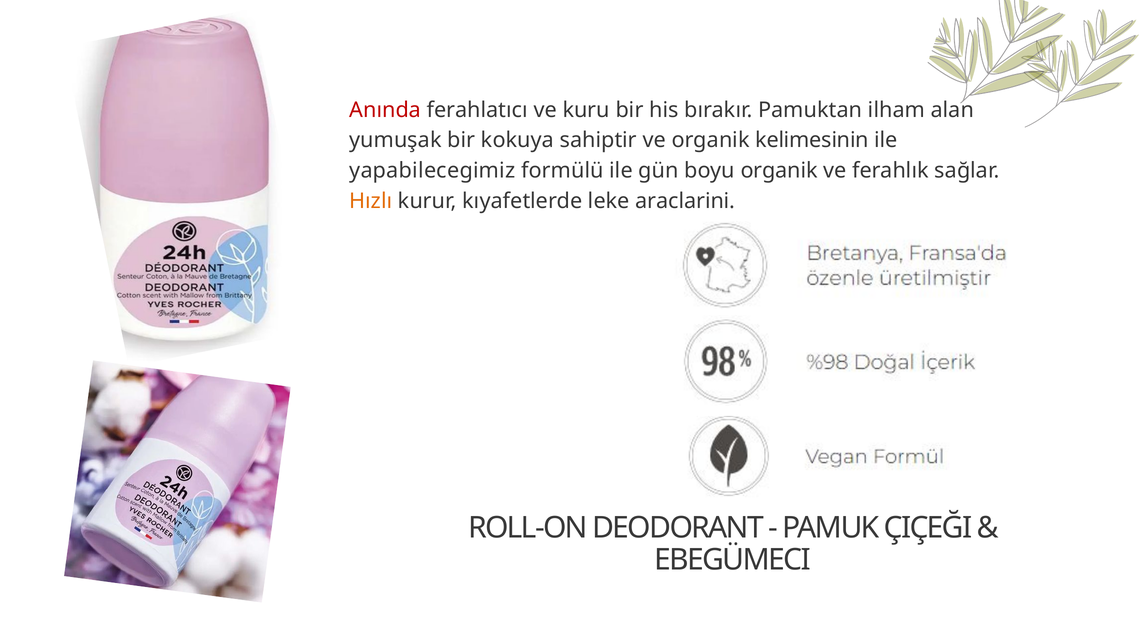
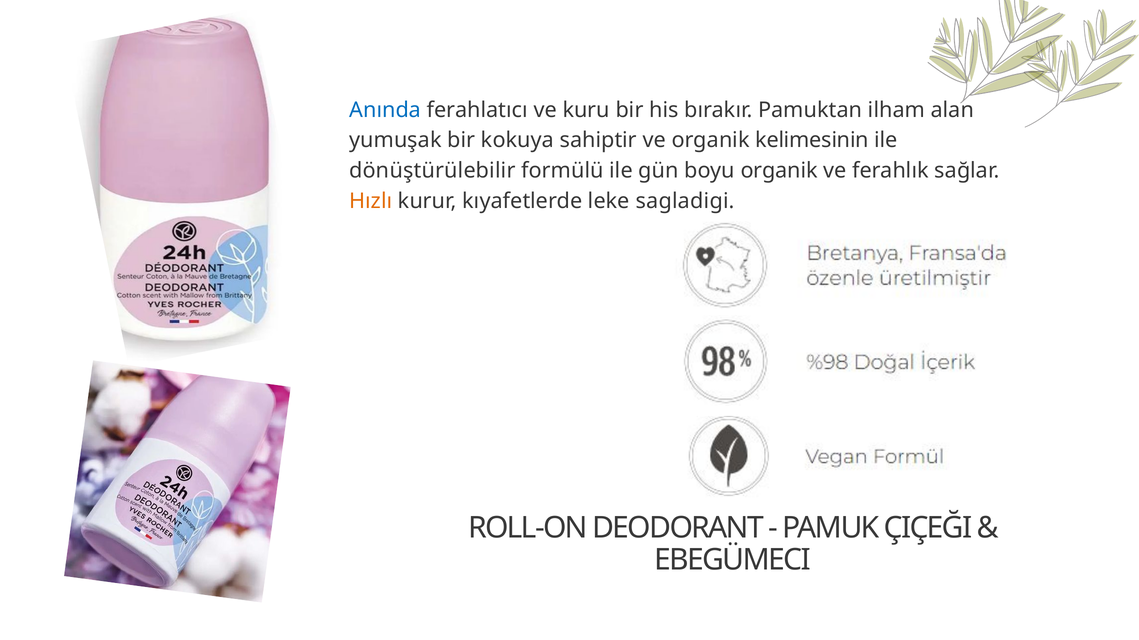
Anında colour: red -> blue (385, 110)
yapabilecegimiz: yapabilecegimiz -> dönüştürülebilir (432, 171)
araclarini: araclarini -> sagladigi (685, 201)
